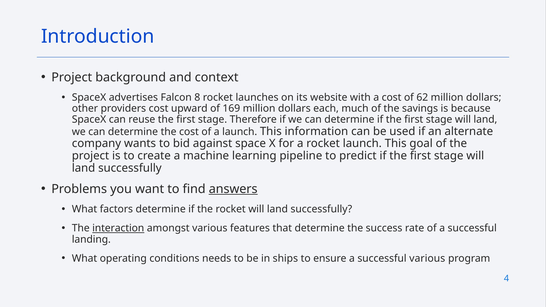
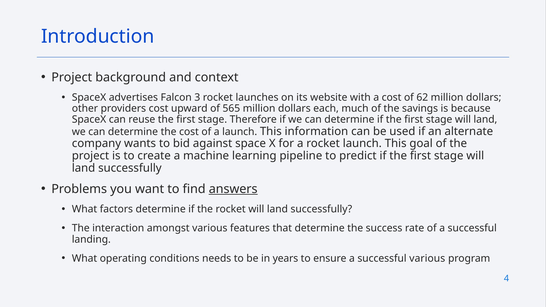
8: 8 -> 3 (197, 98)
169: 169 -> 565 (231, 109)
interaction underline: present -> none (118, 228)
ships: ships -> years (285, 258)
